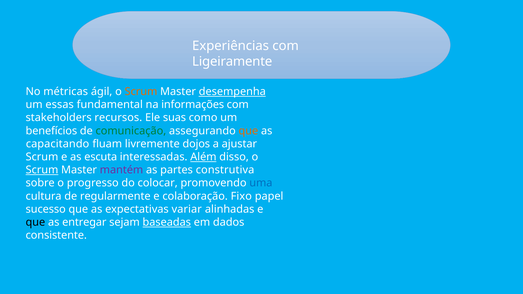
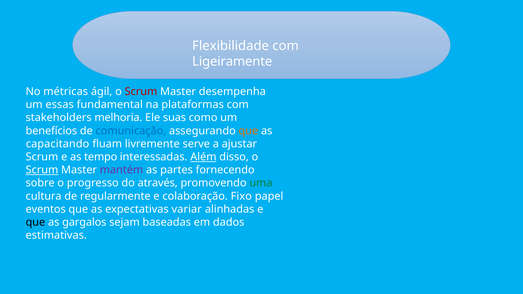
Experiências: Experiências -> Flexibilidade (231, 46)
Scrum colour: orange -> red (141, 92)
desempenha underline: present -> none (232, 92)
informações: informações -> plataformas (193, 105)
recursos: recursos -> melhoria (118, 118)
comunicação colour: green -> blue (131, 131)
dojos: dojos -> serve (196, 144)
escuta: escuta -> tempo (101, 157)
construtiva: construtiva -> fornecendo (225, 170)
colocar: colocar -> através (158, 183)
uma colour: blue -> green (261, 183)
sucesso: sucesso -> eventos (46, 209)
entregar: entregar -> gargalos (84, 222)
baseadas underline: present -> none (167, 222)
consistente: consistente -> estimativas (56, 235)
